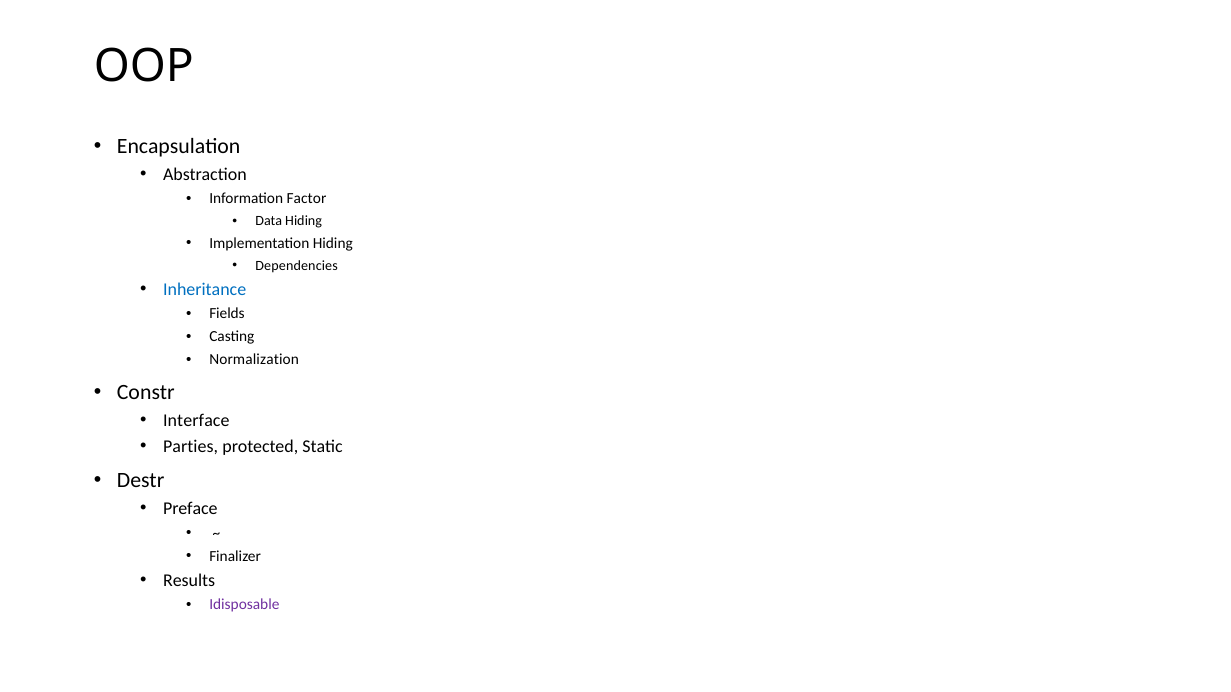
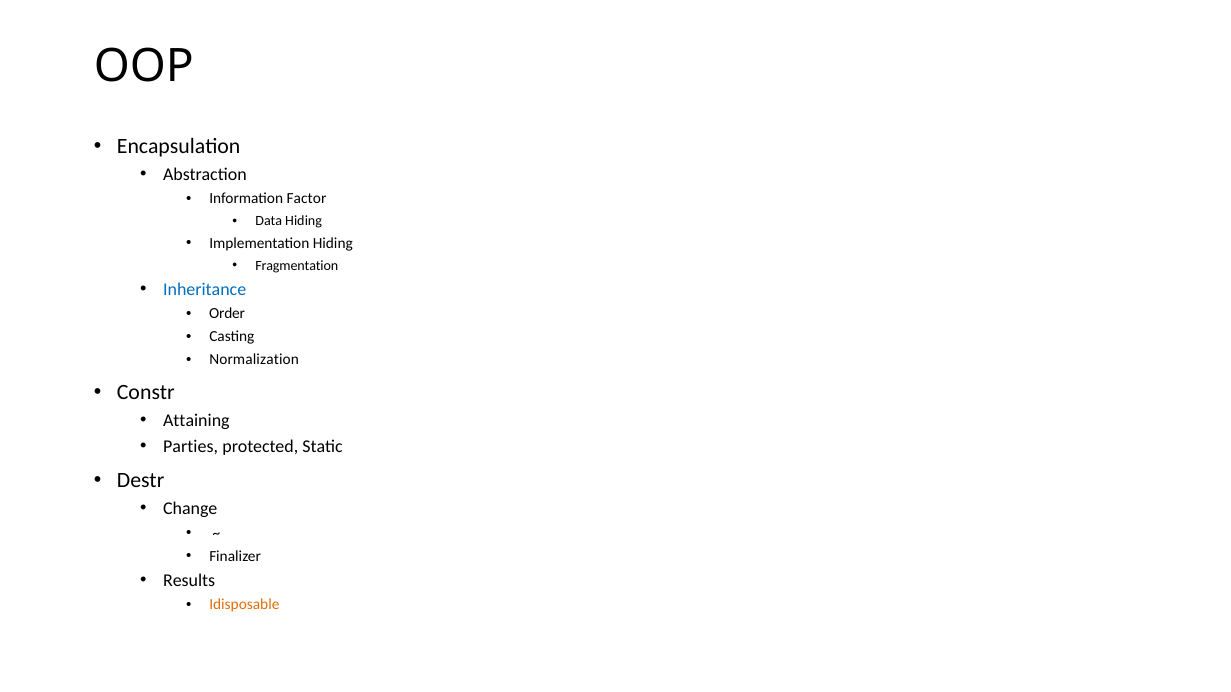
Dependencies: Dependencies -> Fragmentation (297, 266)
Fields: Fields -> Order (227, 314)
Interface: Interface -> Attaining (196, 421)
Preface: Preface -> Change (190, 509)
Idisposable colour: purple -> orange (244, 605)
